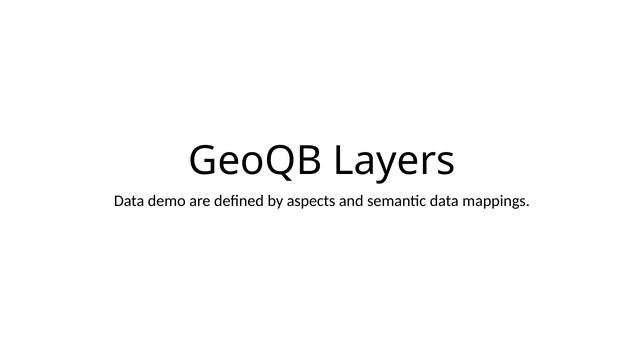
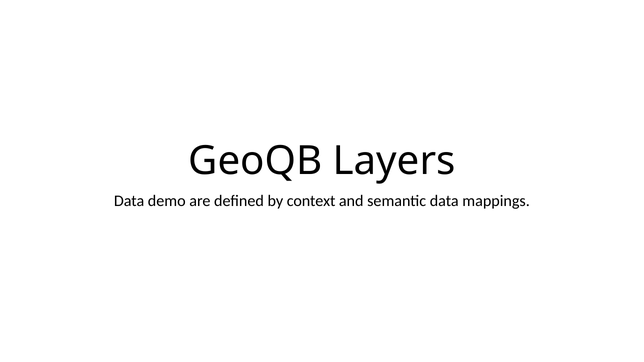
aspects: aspects -> context (311, 201)
